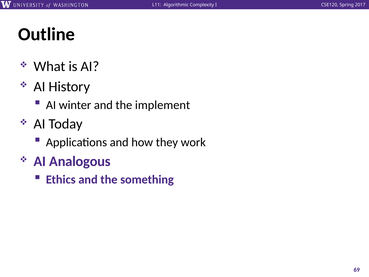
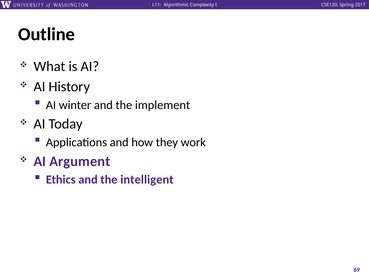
Analogous: Analogous -> Argument (80, 161)
something: something -> intelligent (147, 179)
